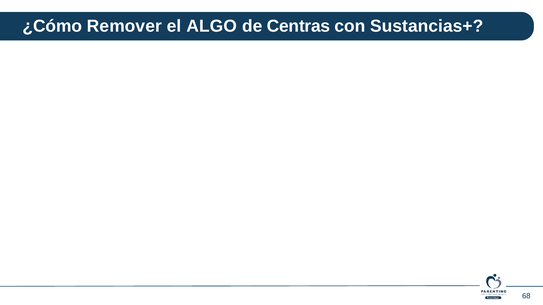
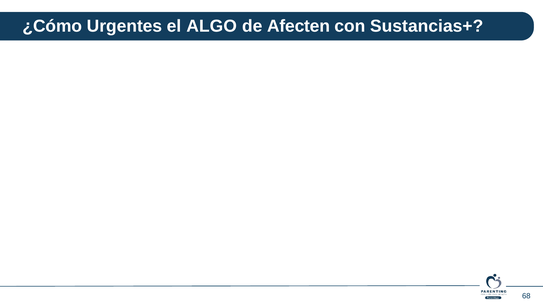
Remover: Remover -> Urgentes (125, 26)
Centras: Centras -> Afecten (299, 26)
